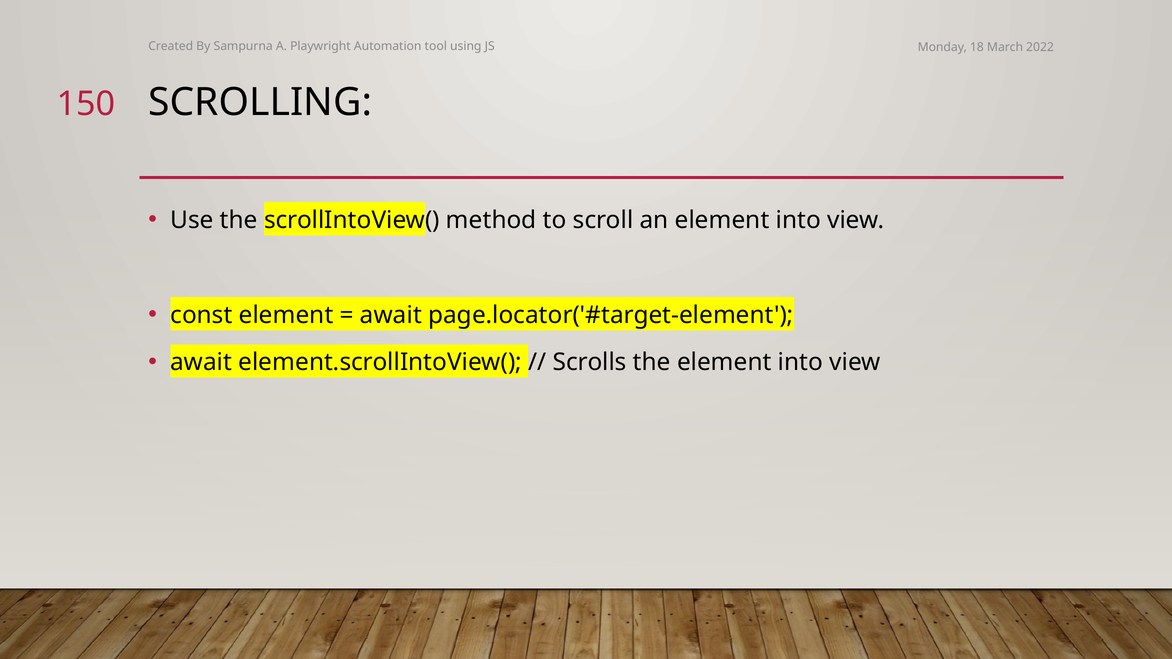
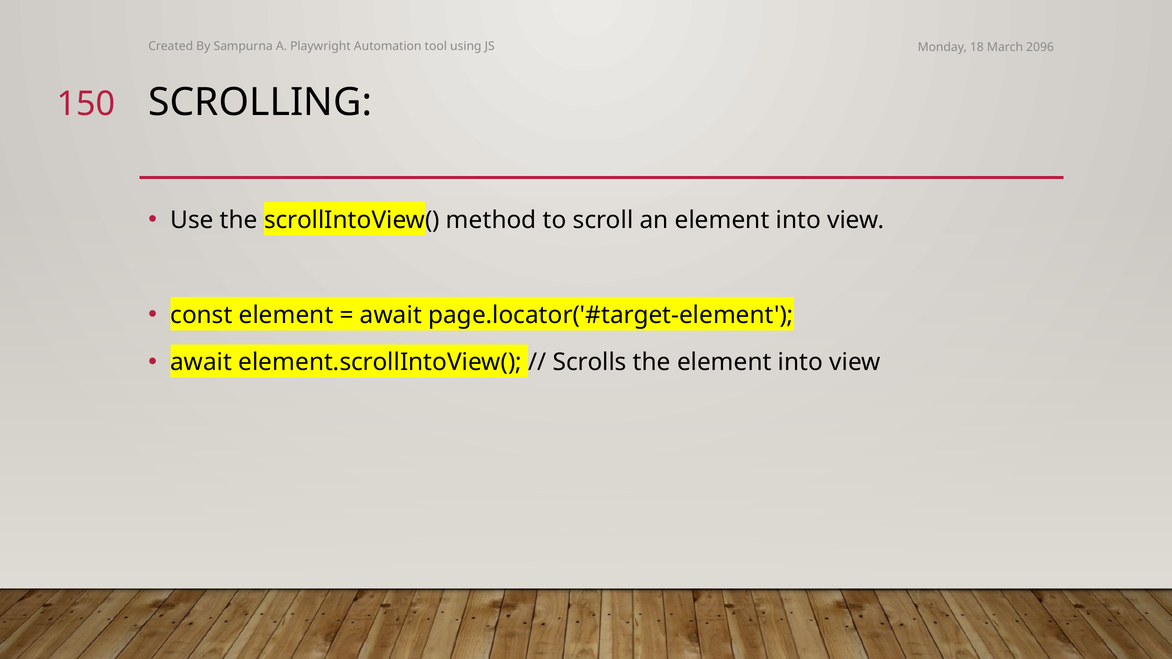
2022: 2022 -> 2096 (1040, 47)
